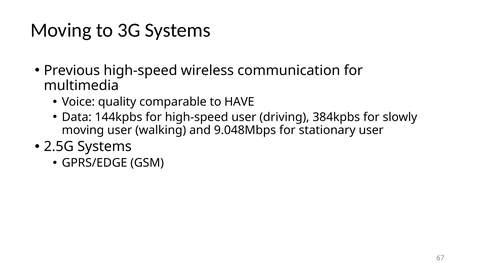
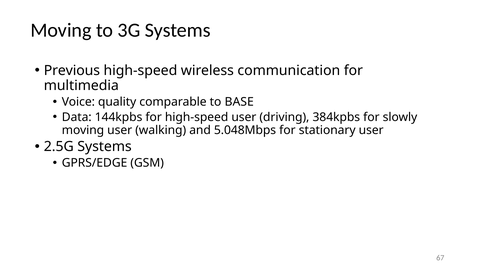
HAVE: HAVE -> BASE (239, 102)
9.048Mbps: 9.048Mbps -> 5.048Mbps (245, 130)
